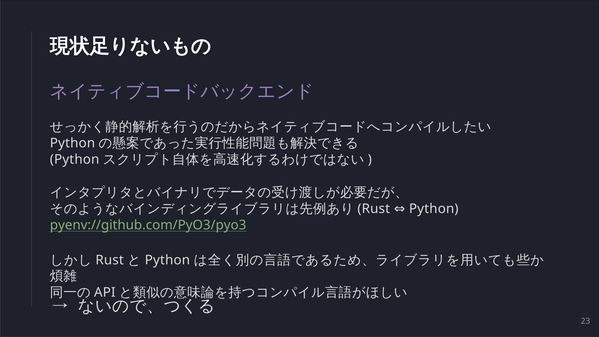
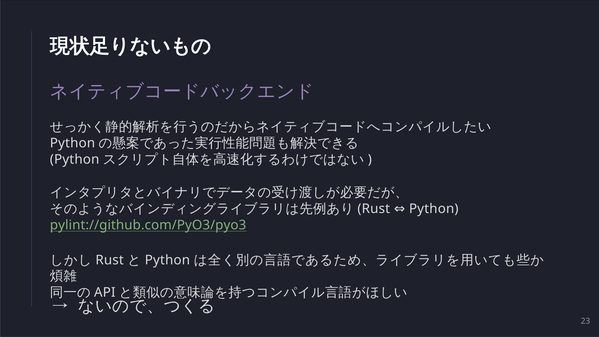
pyenv://github.com/PyO3/pyo3: pyenv://github.com/PyO3/pyo3 -> pylint://github.com/PyO3/pyo3 (148, 225)
